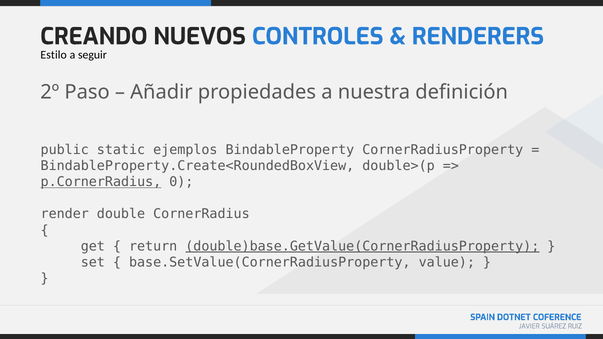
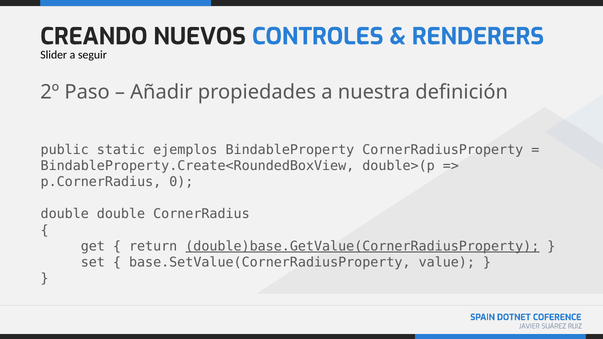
Estilo: Estilo -> Slider (54, 55)
p.CornerRadius underline: present -> none (101, 182)
render: render -> double (65, 214)
